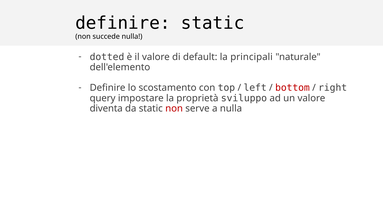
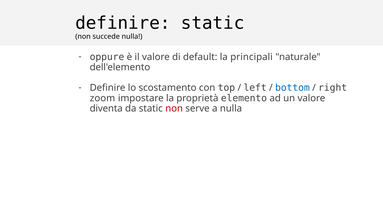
dotted: dotted -> oppure (107, 57)
bottom colour: red -> blue (292, 88)
query: query -> zoom (103, 98)
sviluppo: sviluppo -> elemento (244, 98)
